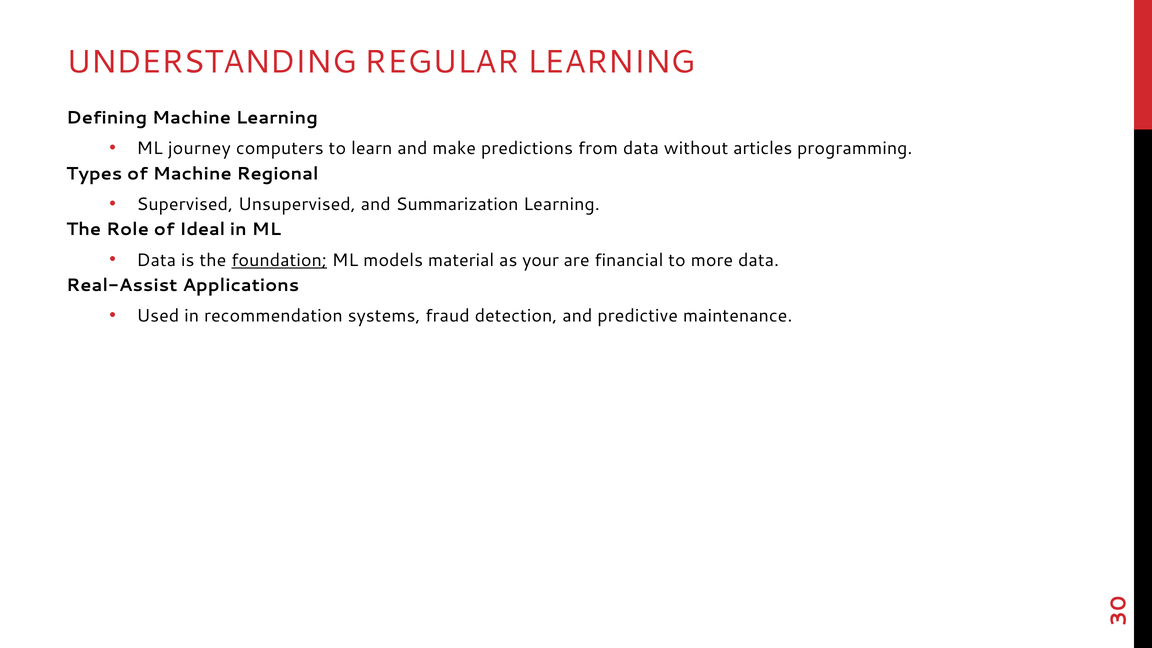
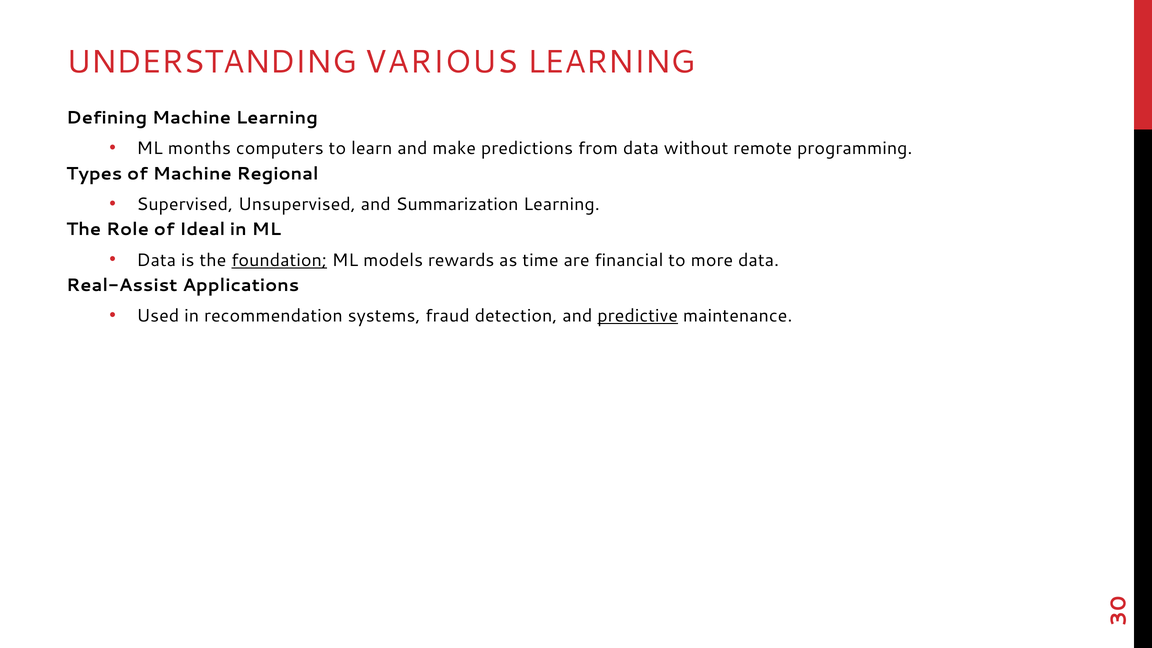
REGULAR: REGULAR -> VARIOUS (442, 62)
journey: journey -> months (199, 148)
articles: articles -> remote (763, 148)
material: material -> rewards (461, 260)
your: your -> time (540, 260)
predictive underline: none -> present (638, 316)
